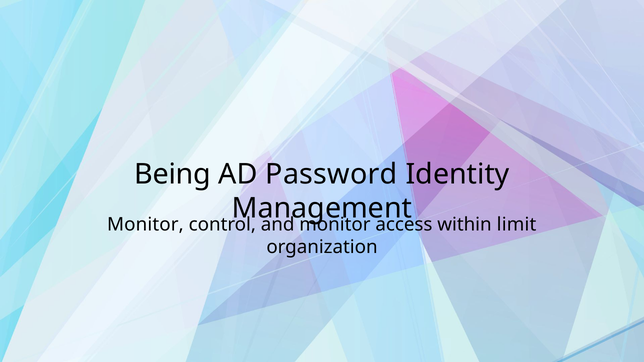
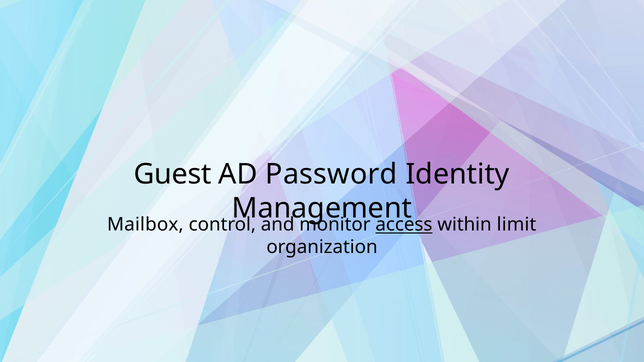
Being: Being -> Guest (173, 174)
Monitor: Monitor -> Mailbox (145, 225)
access underline: none -> present (404, 225)
